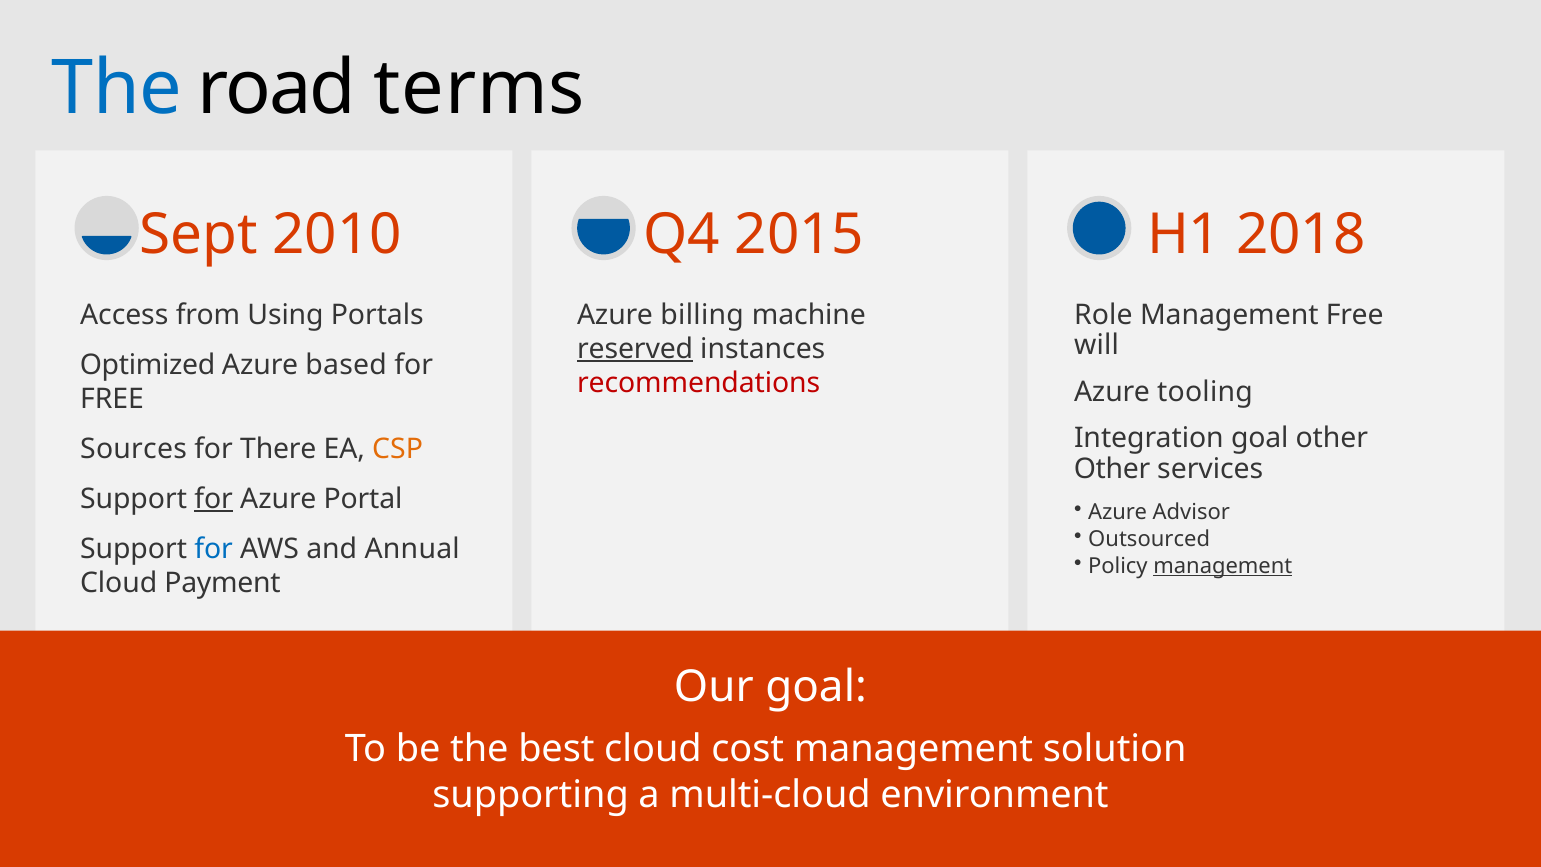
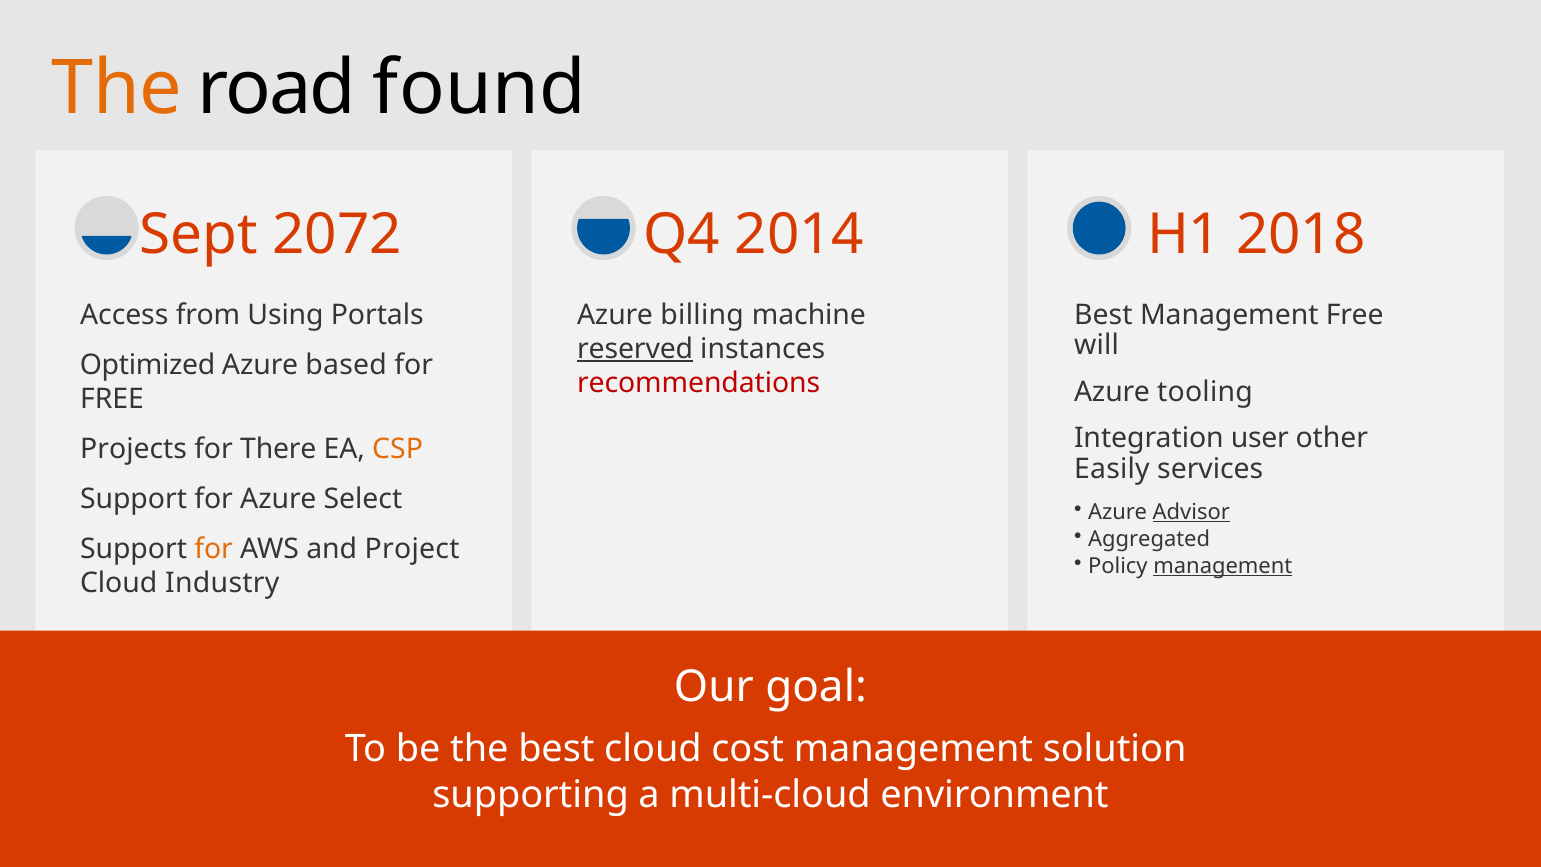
The colour: blue -> orange (117, 88)
terms: terms -> found (480, 88)
2010: 2010 -> 2072 (337, 235)
2015: 2015 -> 2014 (799, 235)
Role: Role -> Best (1103, 315)
Integration goal: goal -> user (1260, 438)
Sources: Sources -> Projects (134, 449)
Other: Other -> Easily (1112, 469)
for underline: present -> none (214, 499)
Portal: Portal -> Select (363, 499)
Advisor underline: none -> present (1191, 512)
Outsourced: Outsourced -> Aggregated (1149, 539)
for colour: blue -> orange (214, 549)
Annual: Annual -> Project (412, 549)
Payment: Payment -> Industry (222, 583)
